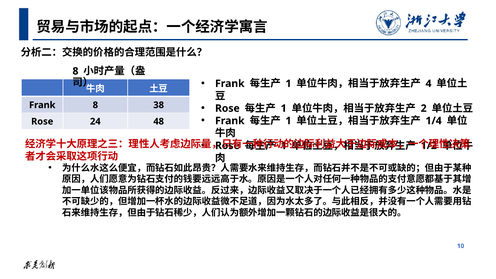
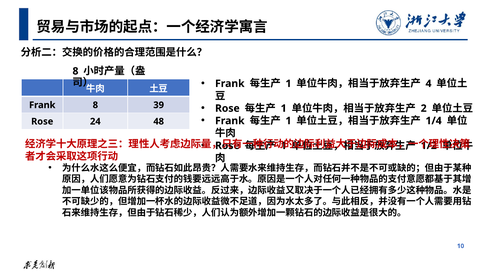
38: 38 -> 39 (159, 105)
